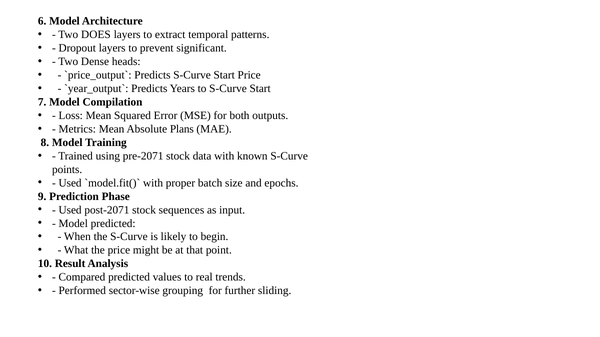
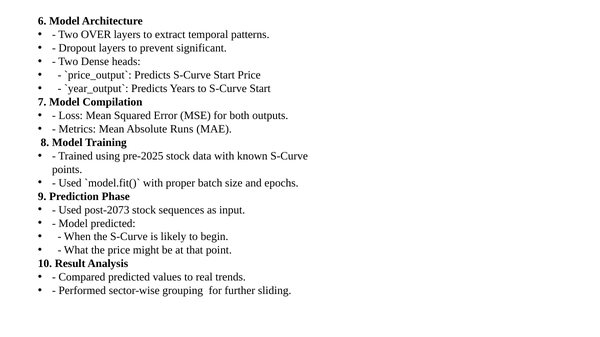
DOES: DOES -> OVER (96, 35)
Plans: Plans -> Runs (182, 129)
pre-2071: pre-2071 -> pre-2025 (143, 156)
post-2071: post-2071 -> post-2073 (107, 210)
